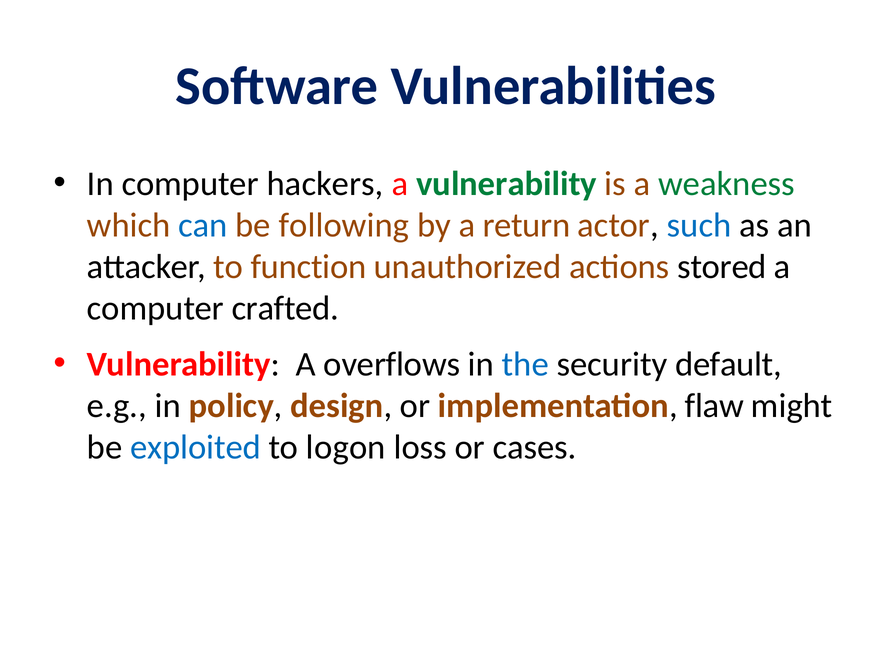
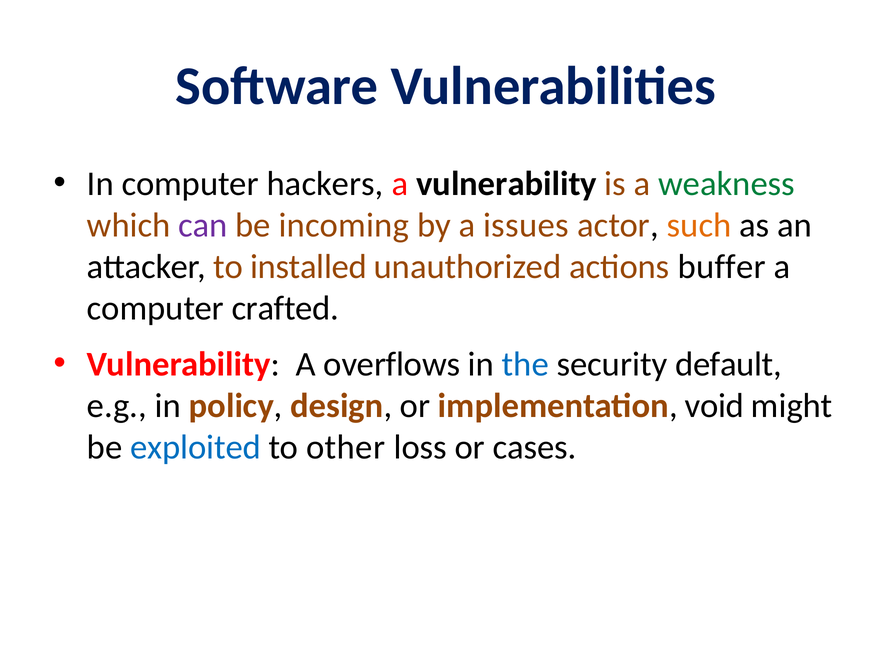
vulnerability colour: green -> black (506, 184)
can colour: blue -> purple (203, 225)
following: following -> incoming (344, 225)
return: return -> issues (526, 225)
such colour: blue -> orange (699, 225)
function: function -> installed (308, 267)
stored: stored -> buffer (722, 267)
flaw: flaw -> void (714, 406)
logon: logon -> other (346, 447)
